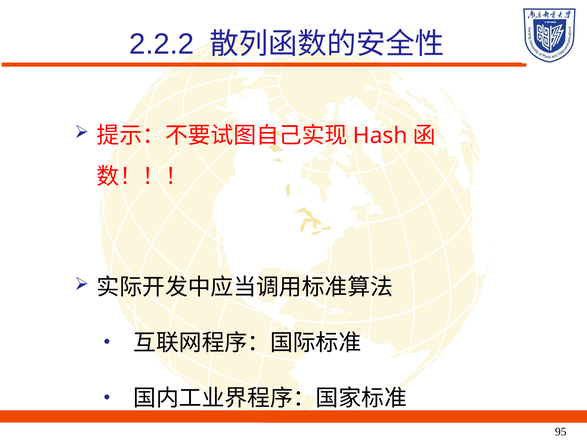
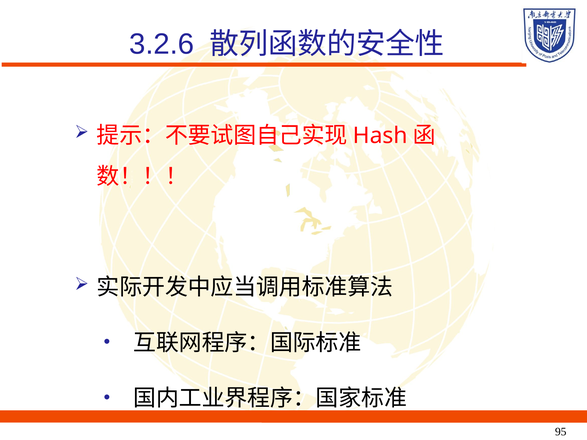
2.2.2: 2.2.2 -> 3.2.6 (162, 44)
